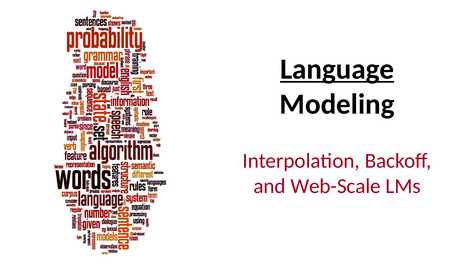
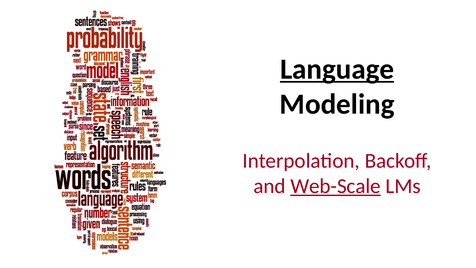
Web-Scale underline: none -> present (336, 186)
